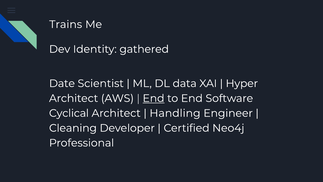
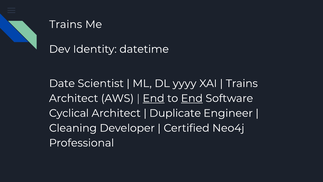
gathered: gathered -> datetime (144, 49)
data: data -> yyyy (185, 83)
Hyper: Hyper -> Trains (242, 83)
End underline: none -> present (192, 98)
Handling: Handling -> Duplicate (175, 113)
